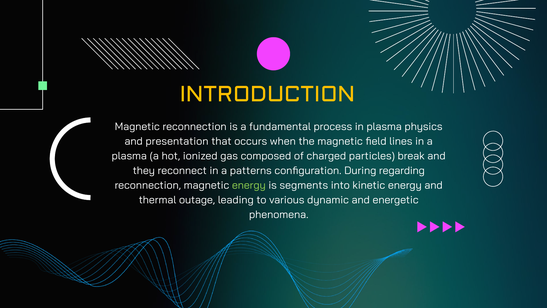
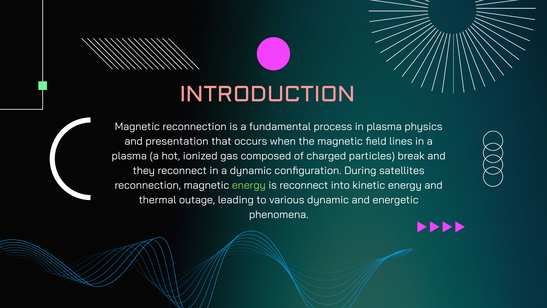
INTRODUCTION colour: yellow -> pink (267, 94)
a patterns: patterns -> dynamic (251, 170)
regarding: regarding -> satellites (402, 170)
is segments: segments -> reconnect (304, 185)
